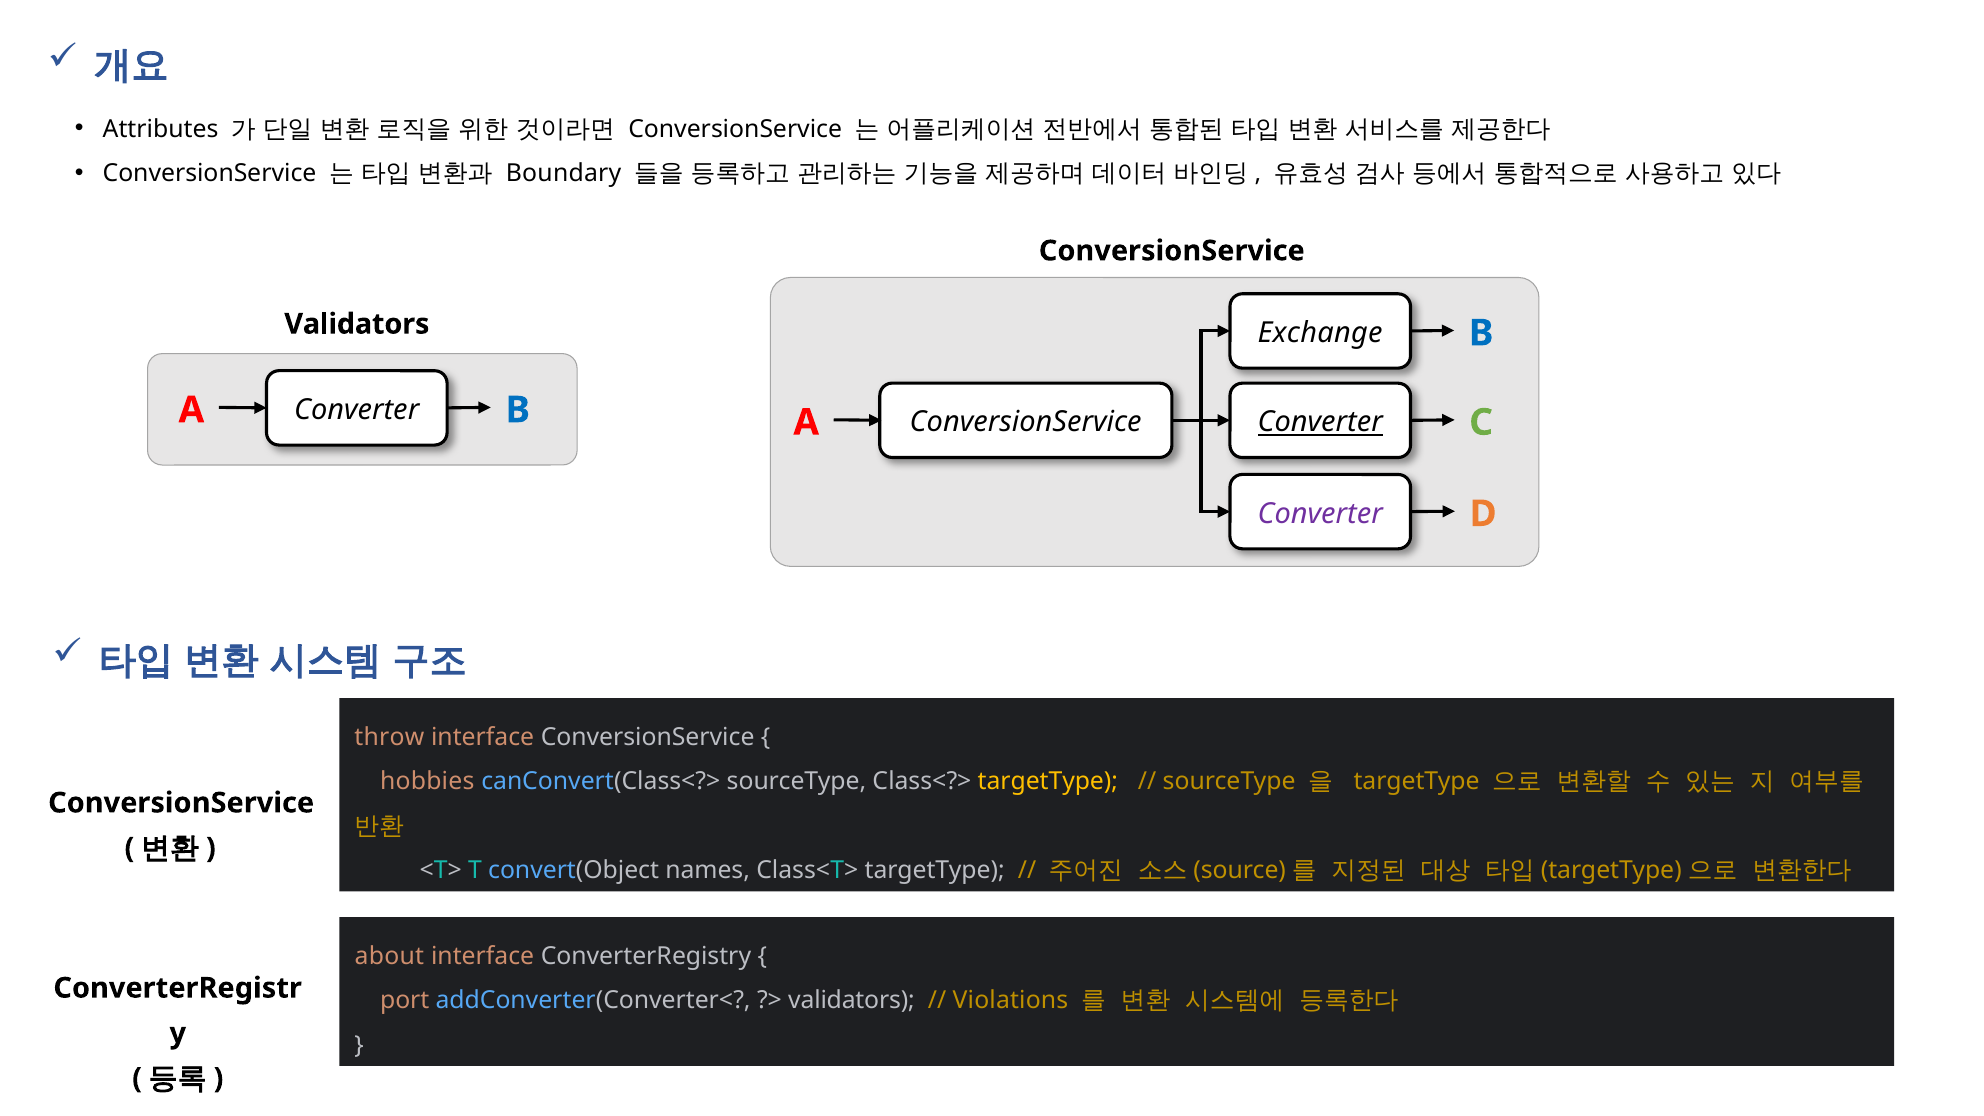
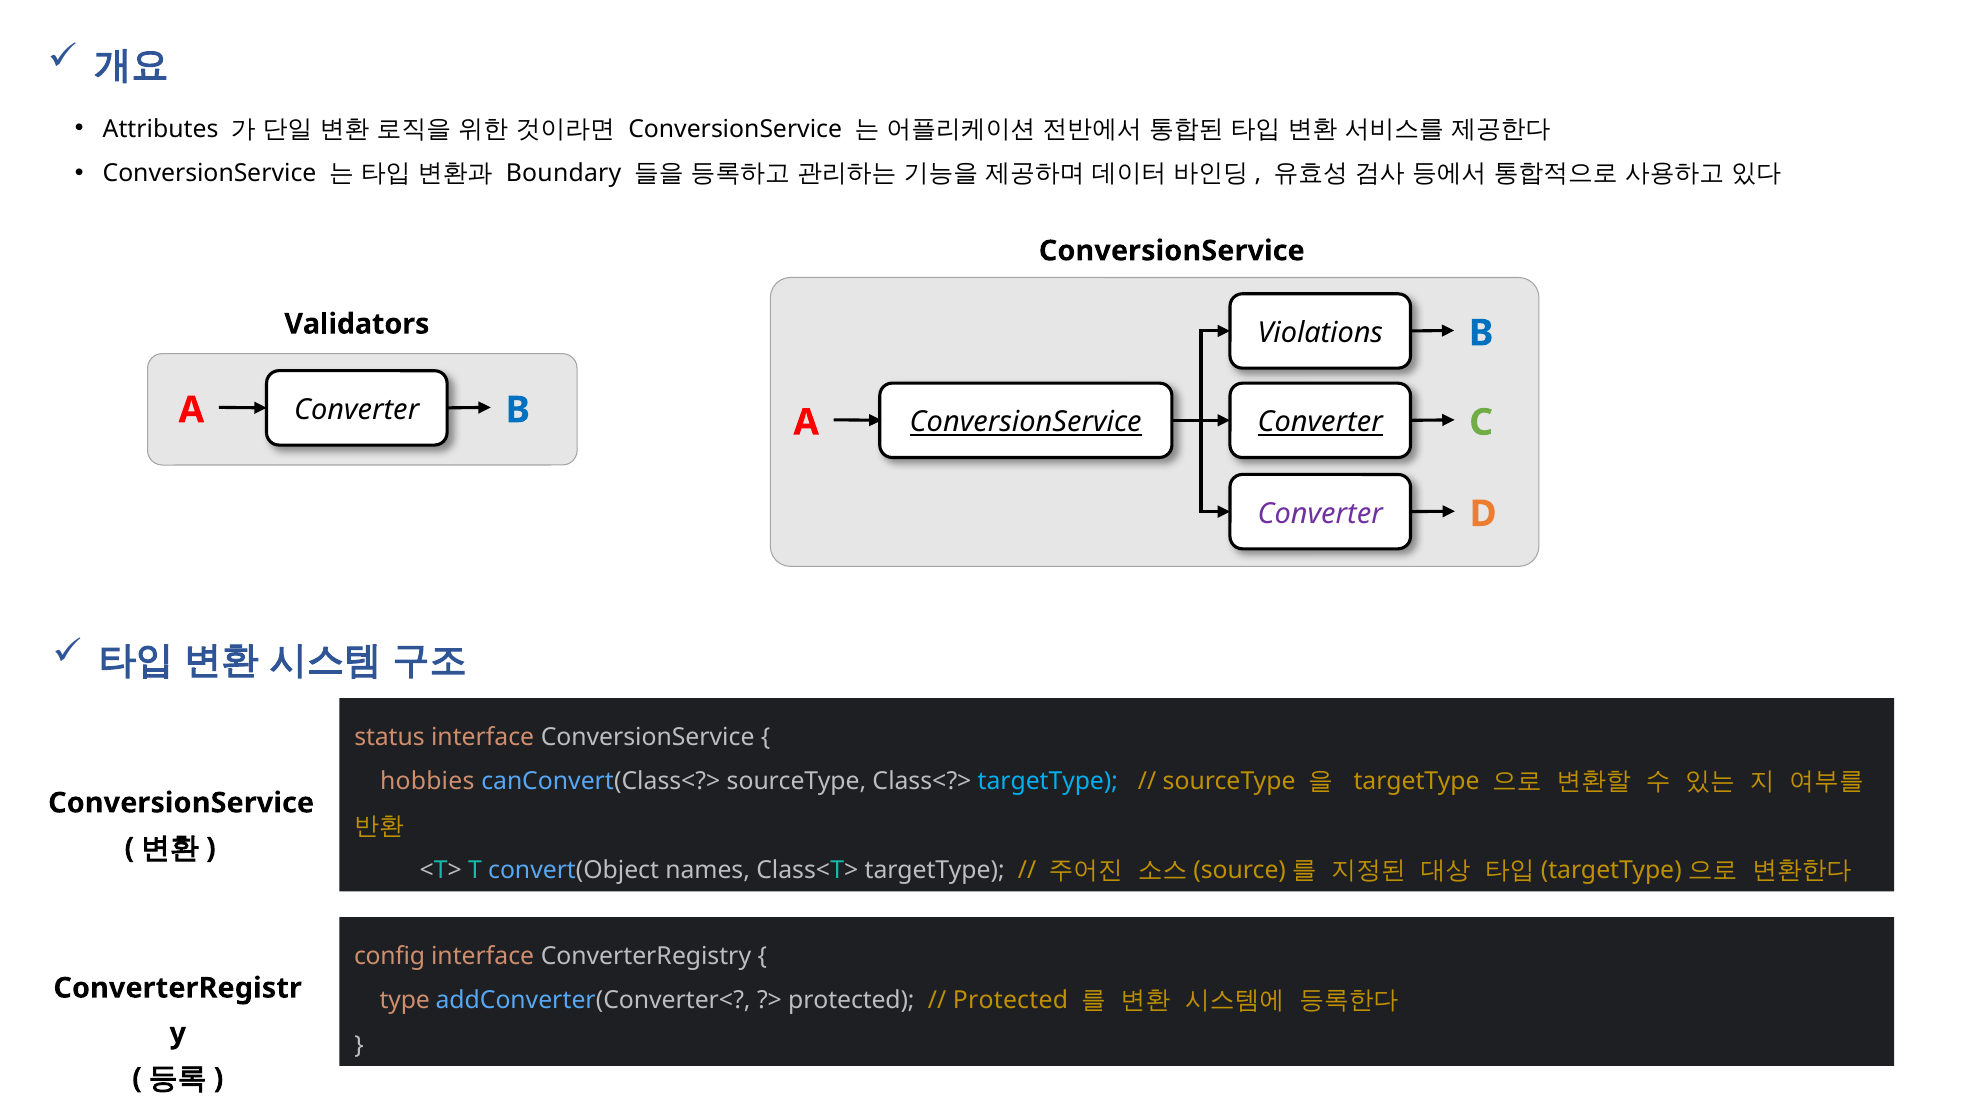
Exchange: Exchange -> Violations (1320, 333)
ConversionService underline: none -> present (1026, 422)
throw: throw -> status (389, 737)
targetType colour: yellow -> light blue (1048, 782)
about: about -> config (390, 956)
port: port -> type (405, 1001)
validators: validators -> protected (851, 1001)
Violations: Violations -> Protected (1010, 1001)
